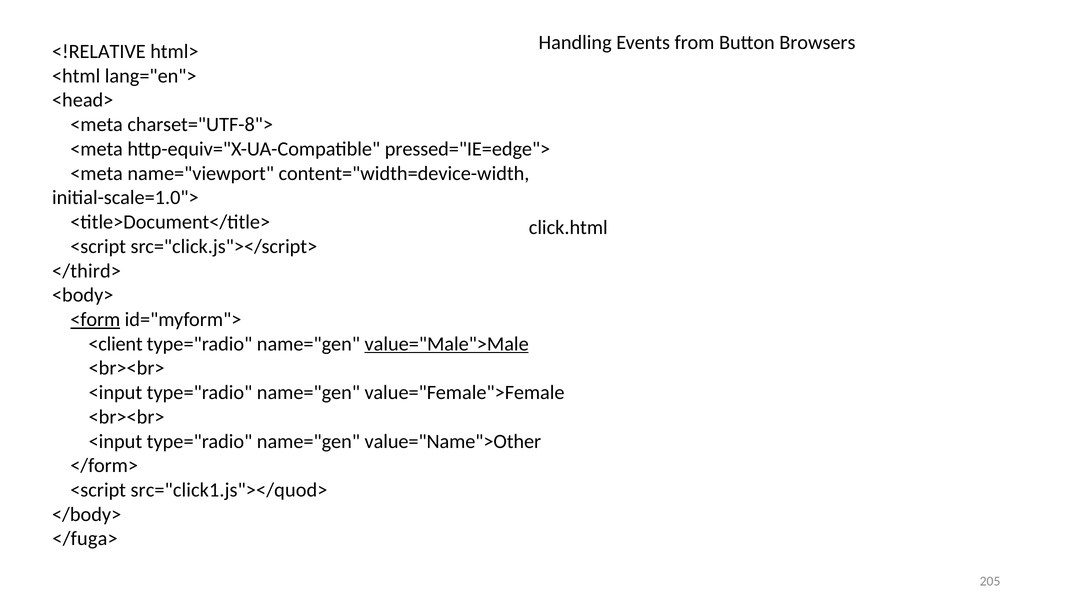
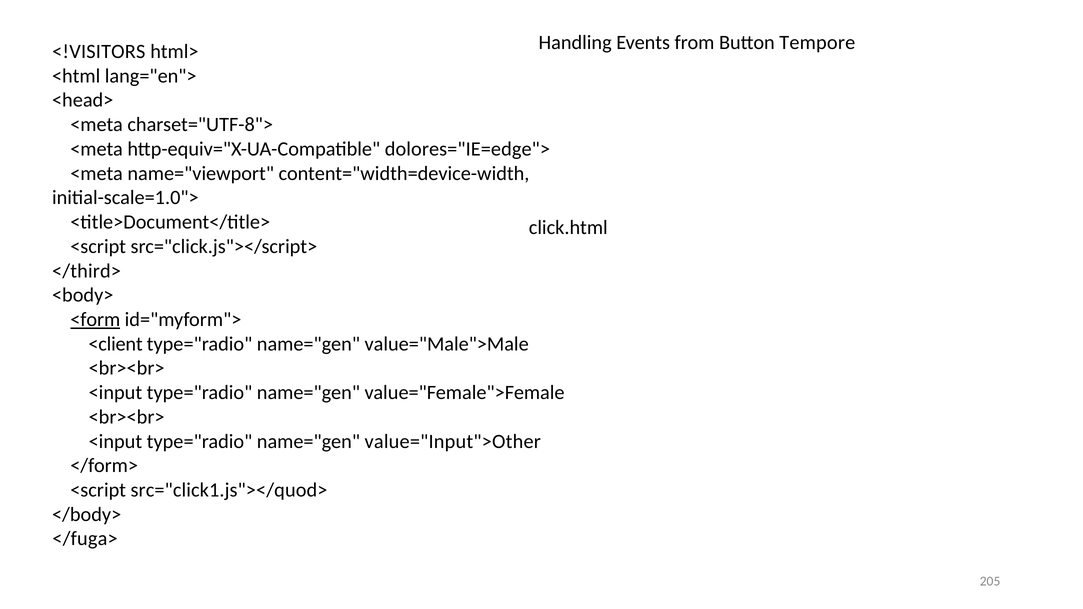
Browsers: Browsers -> Tempore (817, 43)
<!RELATIVE: <!RELATIVE -> <!VISITORS (99, 52)
pressed="IE=edge">: pressed="IE=edge"> -> dolores="IE=edge"> (467, 149)
value="Male">Male underline: present -> none (447, 344)
value="Name">Other: value="Name">Other -> value="Input">Other (453, 441)
